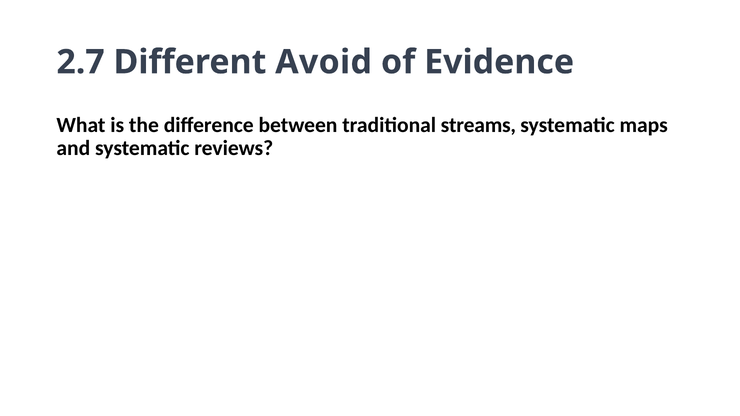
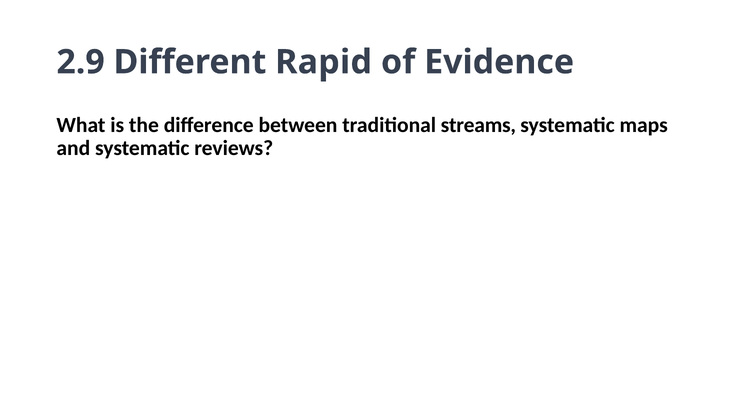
2.7: 2.7 -> 2.9 (81, 62)
Avoid: Avoid -> Rapid (324, 62)
